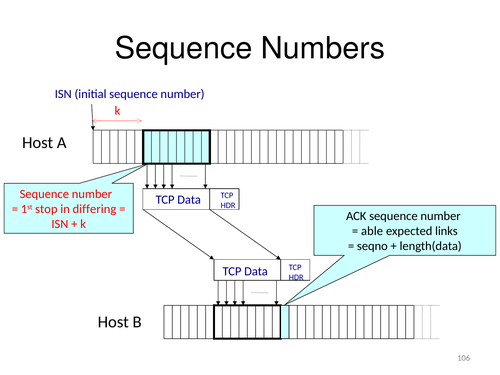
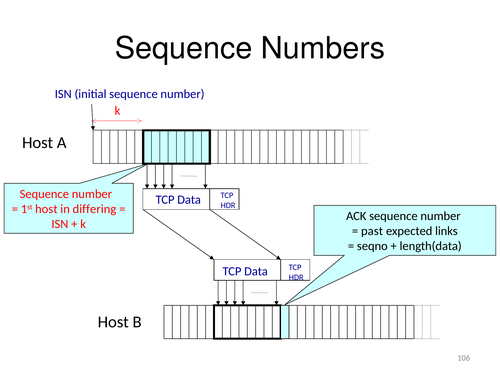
1st stop: stop -> host (46, 209)
able: able -> past (372, 231)
